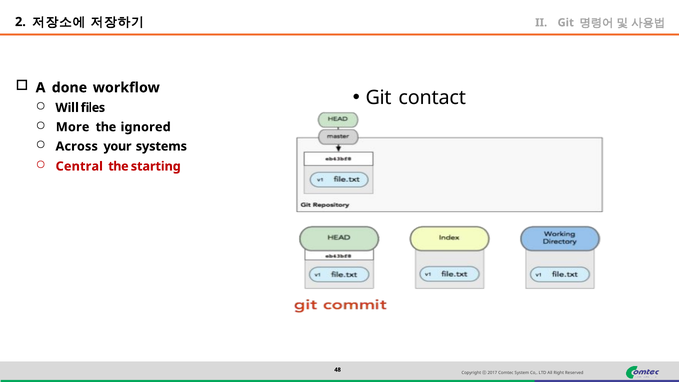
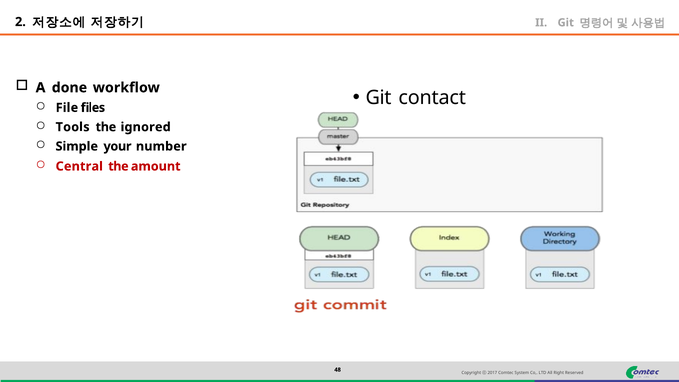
Will: Will -> File (67, 108)
More: More -> Tools (73, 127)
Across: Across -> Simple (77, 146)
systems: systems -> number (161, 146)
starting: starting -> amount (156, 166)
